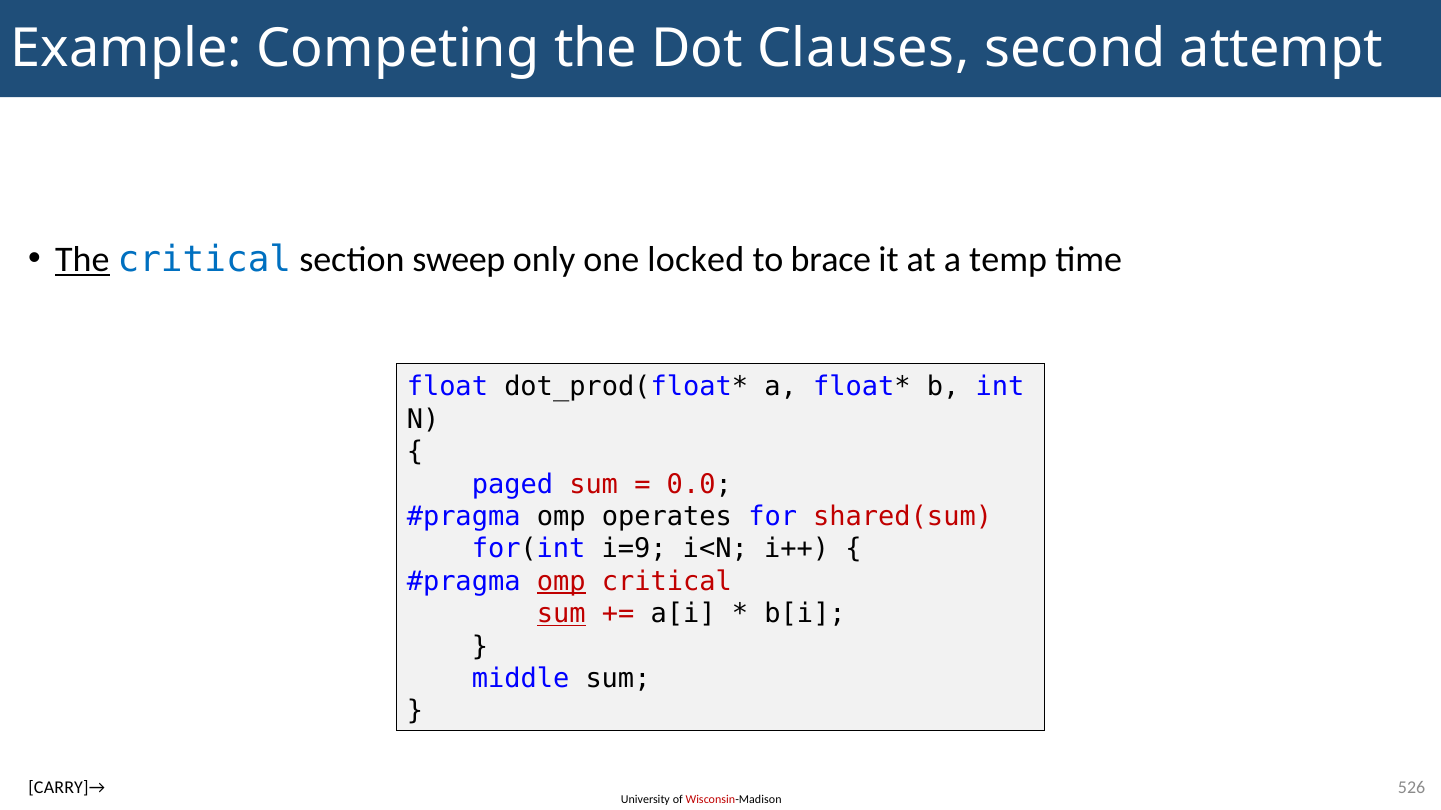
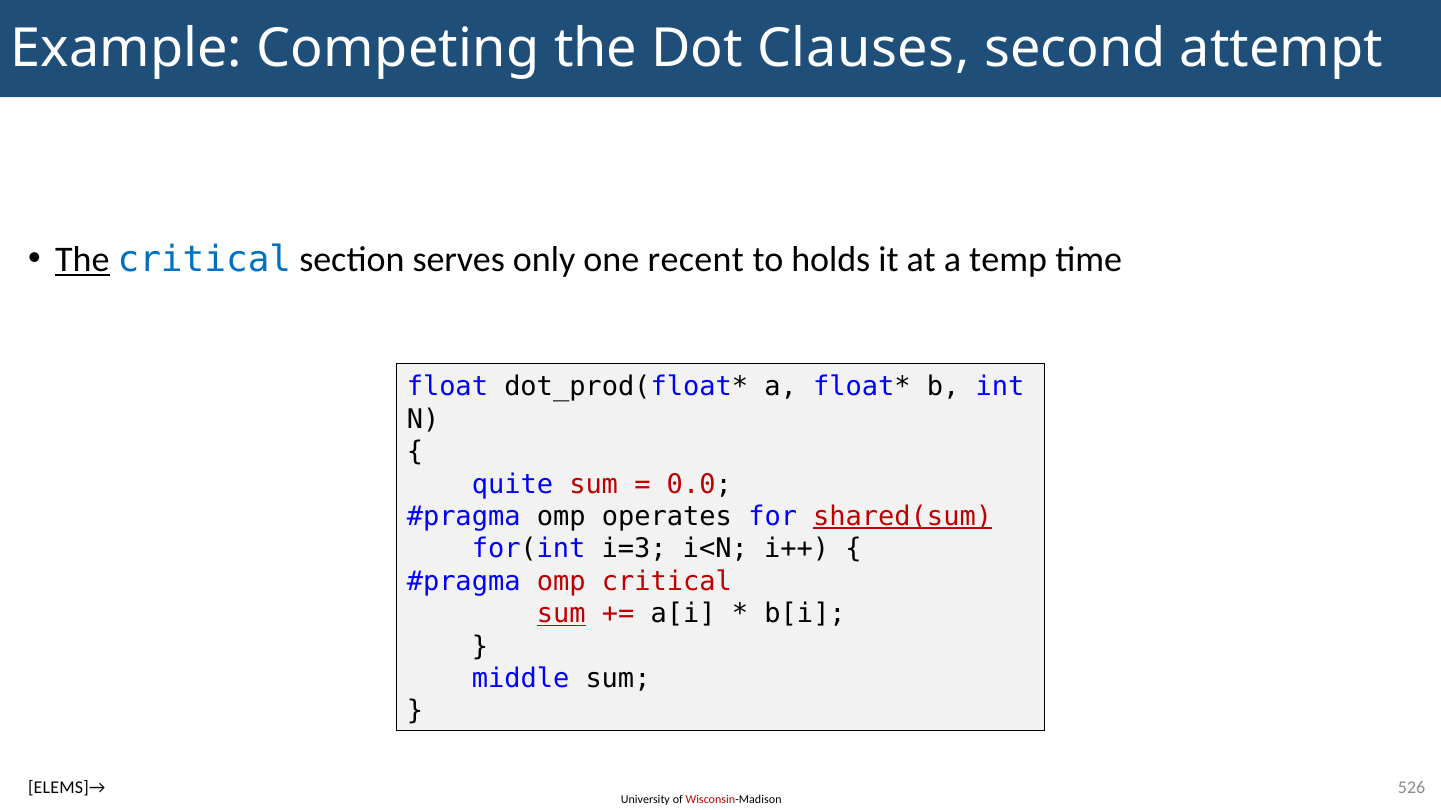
sweep: sweep -> serves (459, 260)
locked: locked -> recent (696, 260)
brace: brace -> holds (831, 260)
paged: paged -> quite (512, 485)
shared(sum underline: none -> present (903, 517)
i=9: i=9 -> i=3 (634, 549)
omp underline: present -> none (561, 582)
CARRY]→: CARRY]→ -> ELEMS]→ (67, 788)
